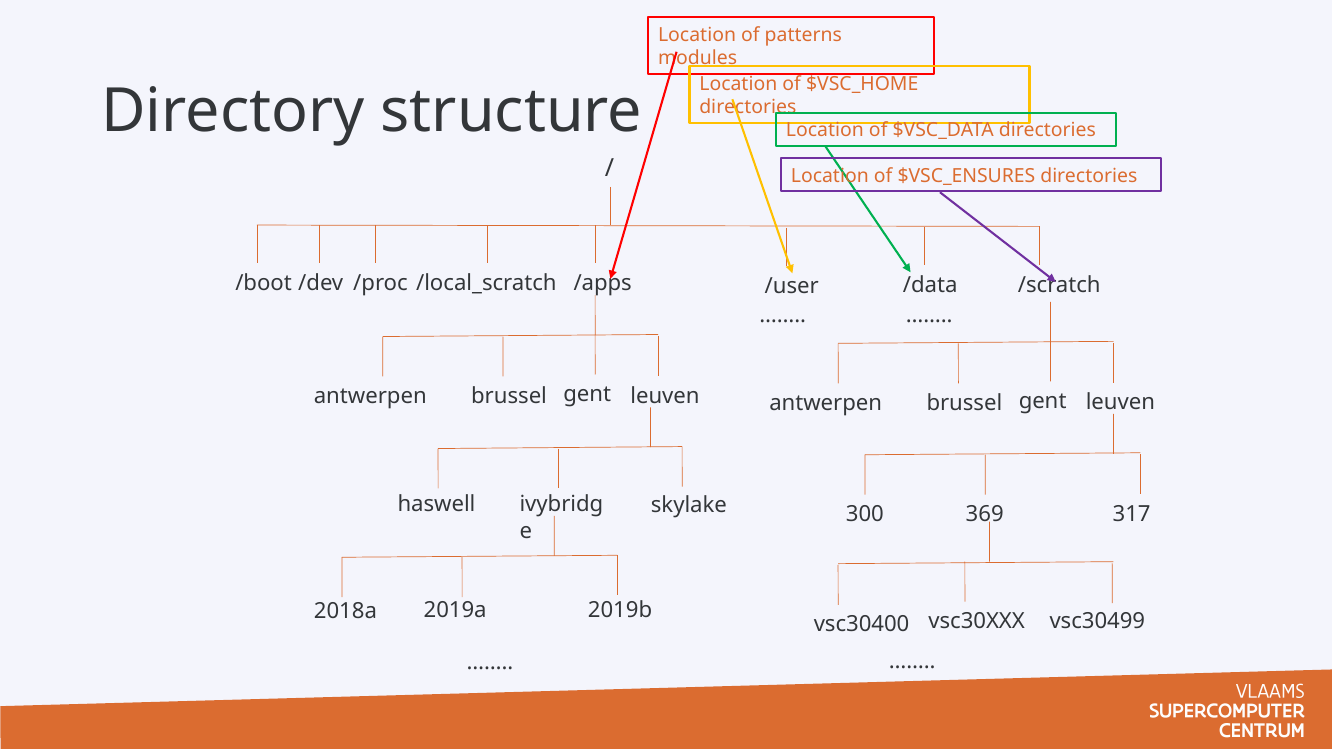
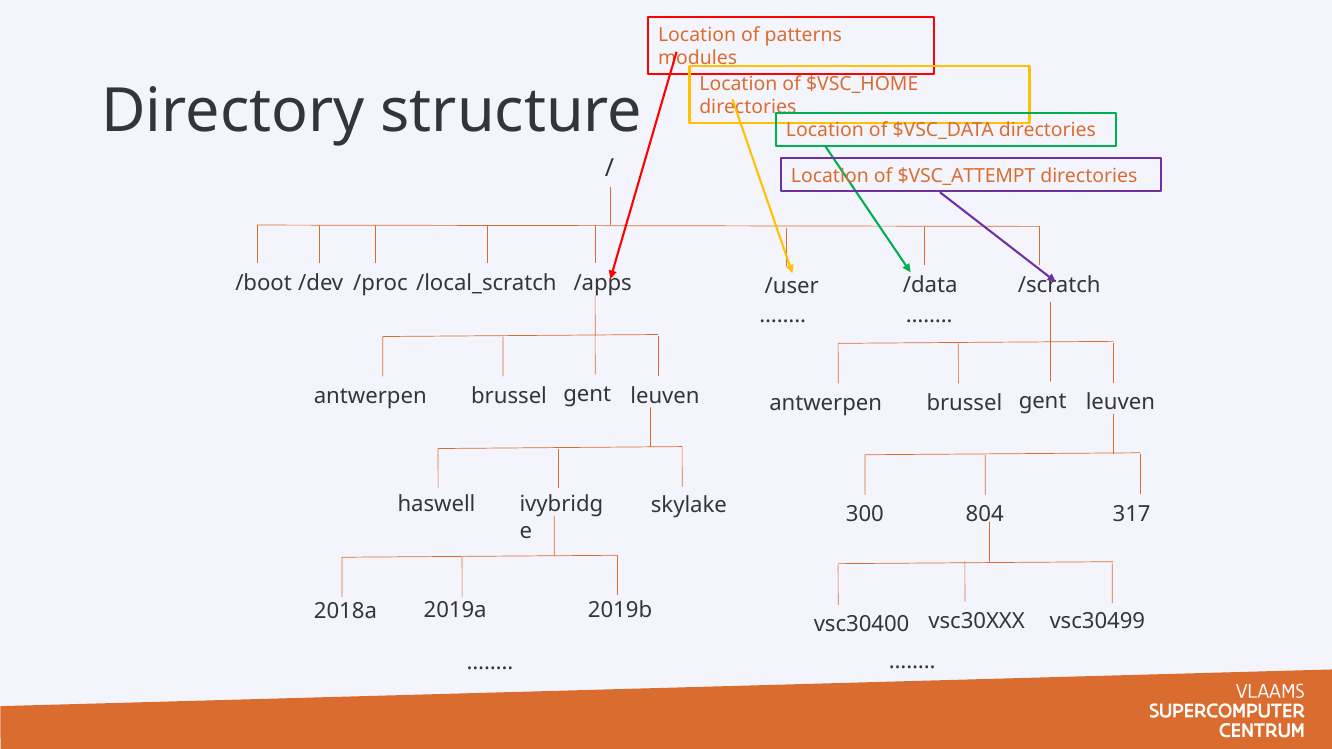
$VSC_ENSURES: $VSC_ENSURES -> $VSC_ATTEMPT (966, 176)
369: 369 -> 804 (985, 515)
